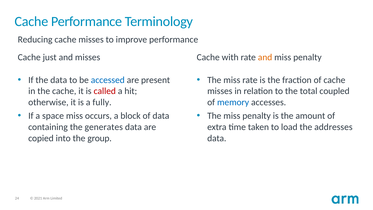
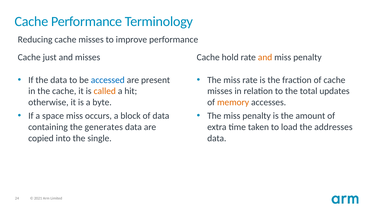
with: with -> hold (230, 57)
called colour: red -> orange (105, 91)
coupled: coupled -> updates (335, 91)
fully: fully -> byte (102, 102)
memory colour: blue -> orange (233, 102)
group: group -> single (100, 138)
